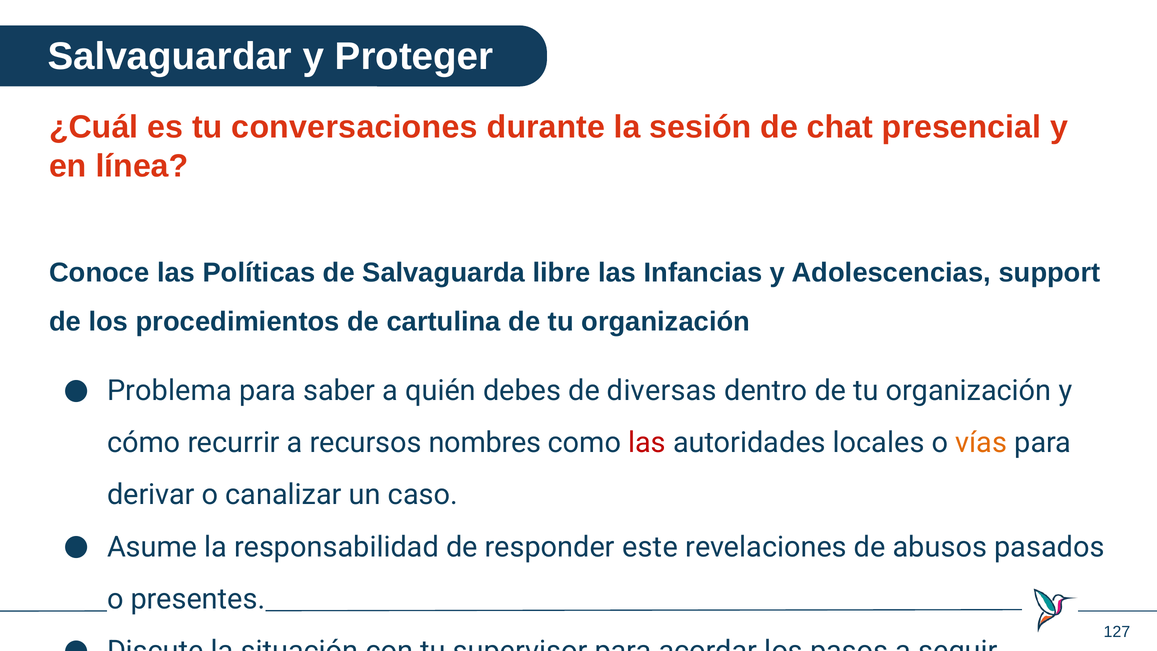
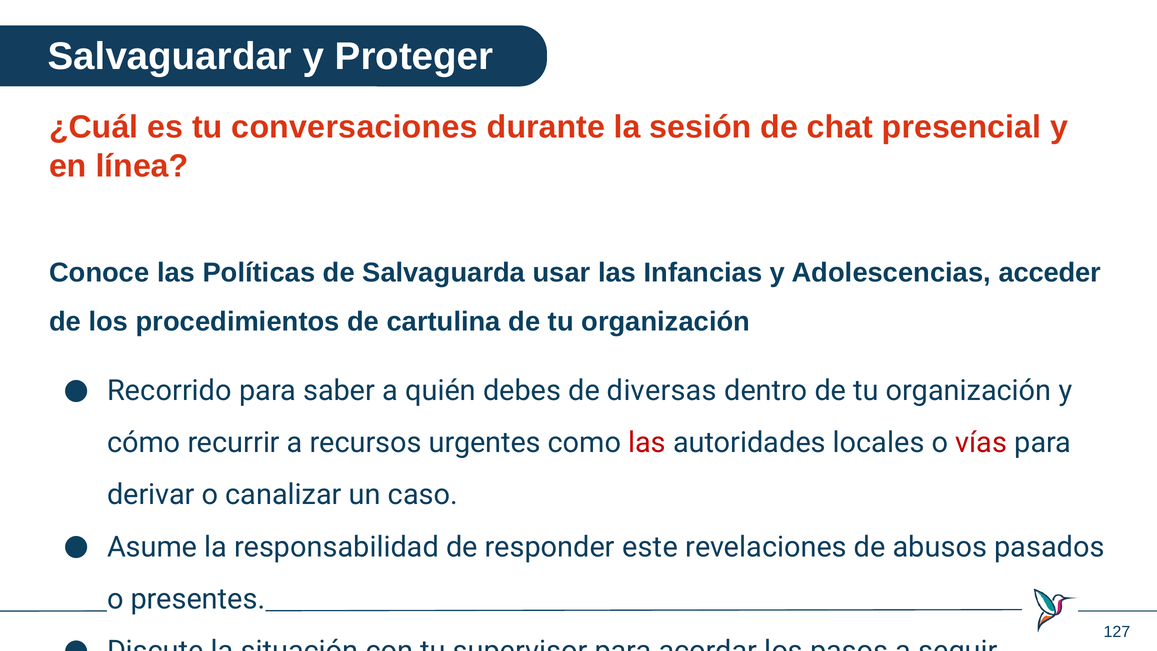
libre: libre -> usar (561, 273)
support: support -> acceder (1050, 273)
Problema: Problema -> Recorrido (169, 391)
nombres: nombres -> urgentes (485, 443)
vías colour: orange -> red (981, 443)
